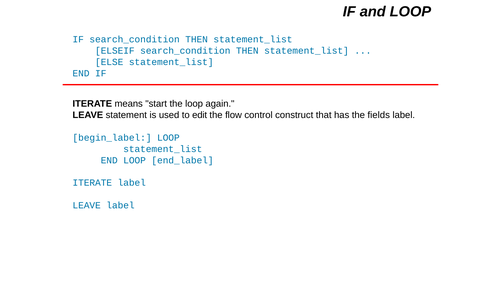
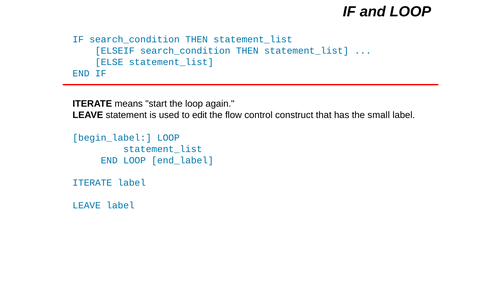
fields: fields -> small (379, 115)
